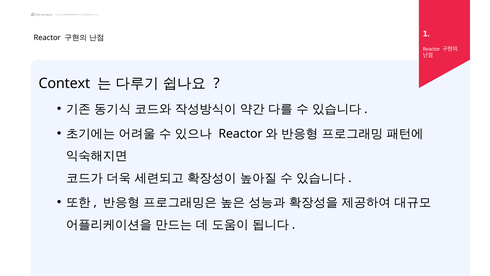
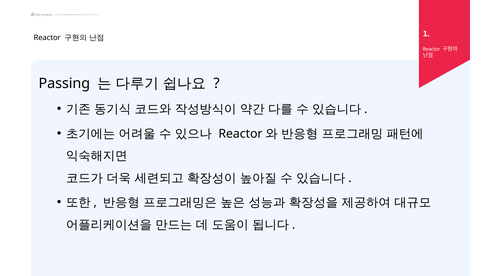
Context: Context -> Passing (64, 83)
